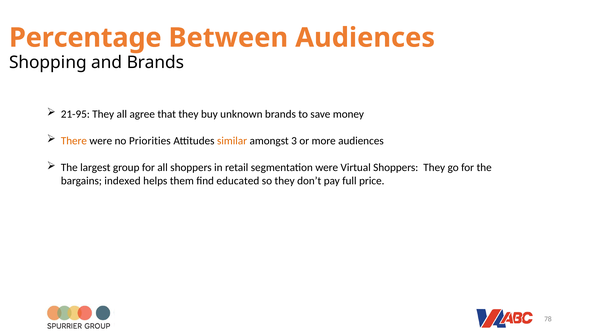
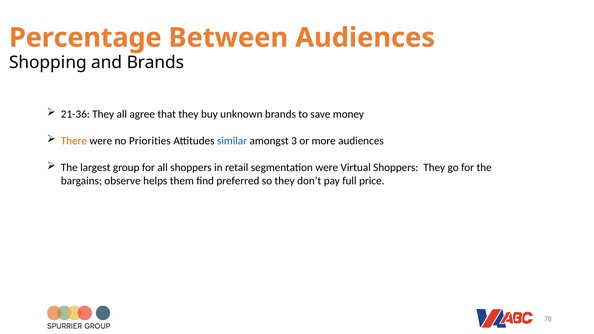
21-95: 21-95 -> 21-36 (75, 114)
similar colour: orange -> blue (232, 141)
indexed: indexed -> observe (123, 181)
educated: educated -> preferred (238, 181)
